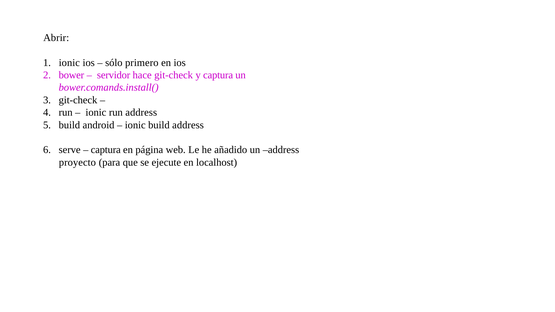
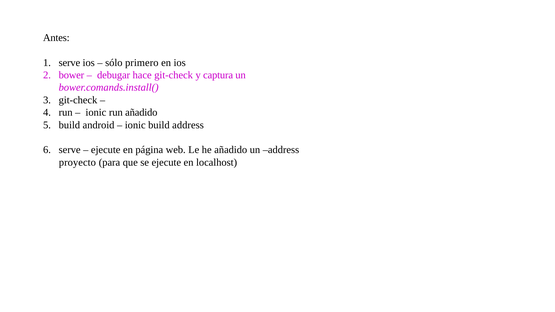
Abrir: Abrir -> Antes (56, 38)
ionic: ionic -> serve (69, 63)
servidor: servidor -> debugar (114, 75)
run address: address -> añadido (141, 113)
captura: captura -> ejecute (106, 150)
